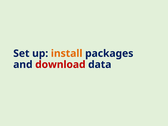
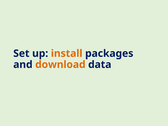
download colour: red -> orange (60, 65)
